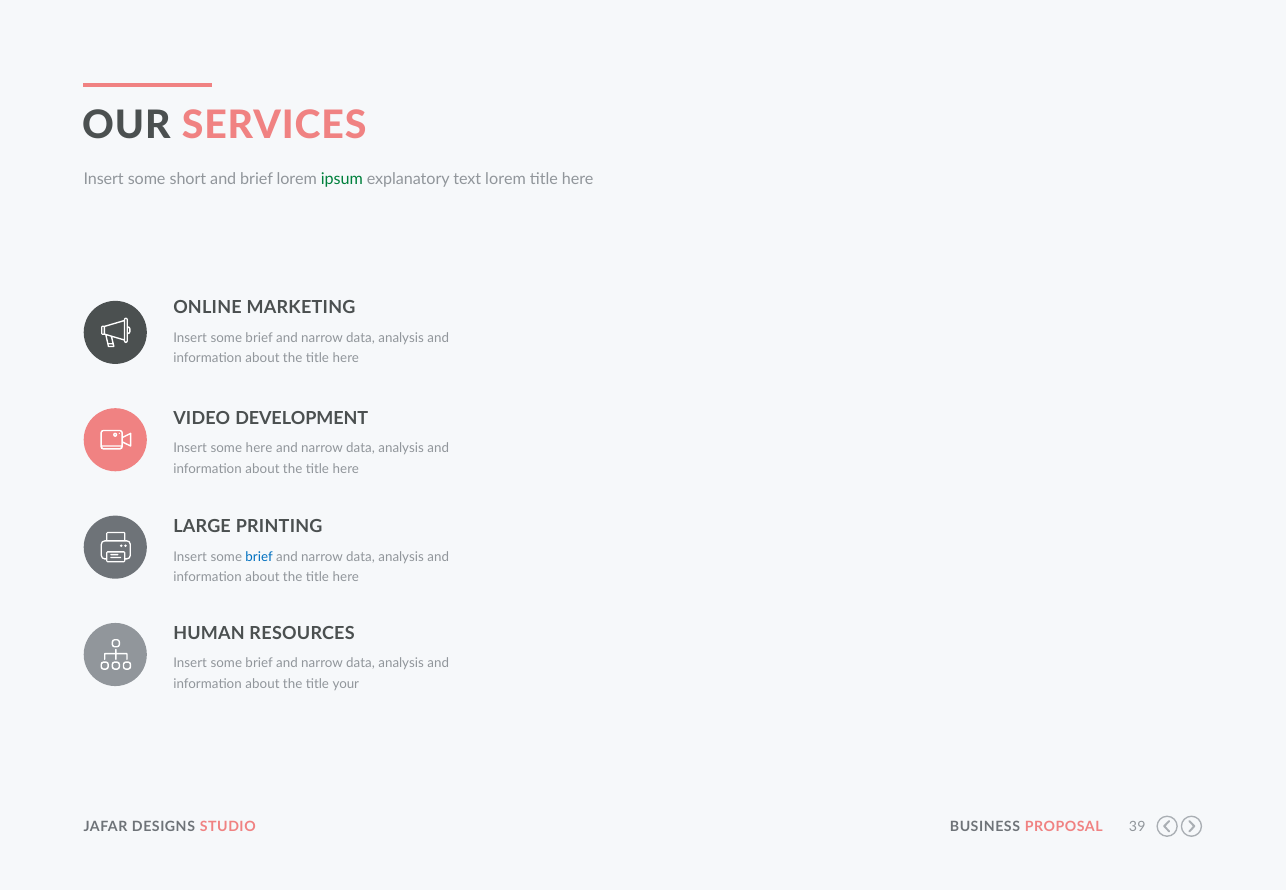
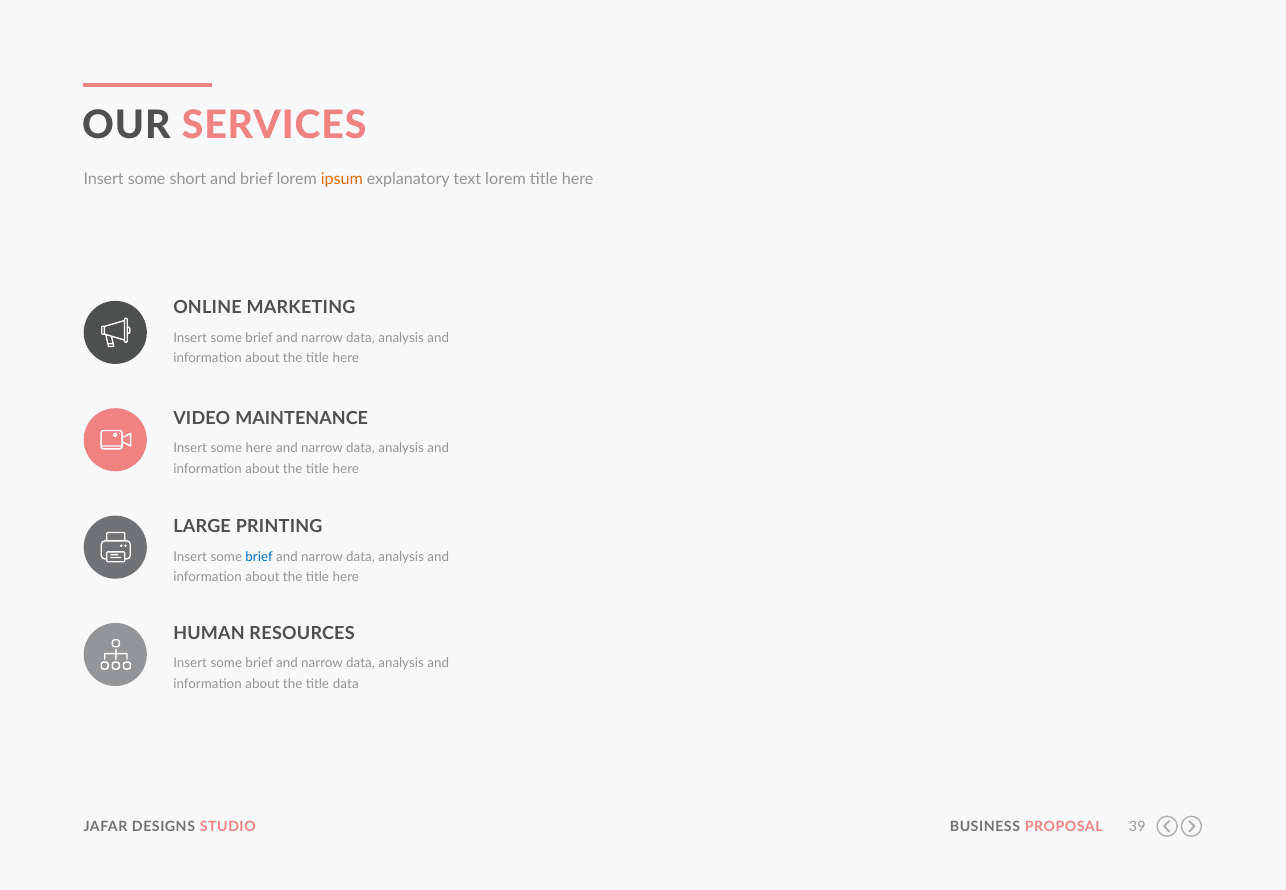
ipsum colour: green -> orange (342, 179)
DEVELOPMENT: DEVELOPMENT -> MAINTENANCE (302, 419)
title your: your -> data (346, 684)
